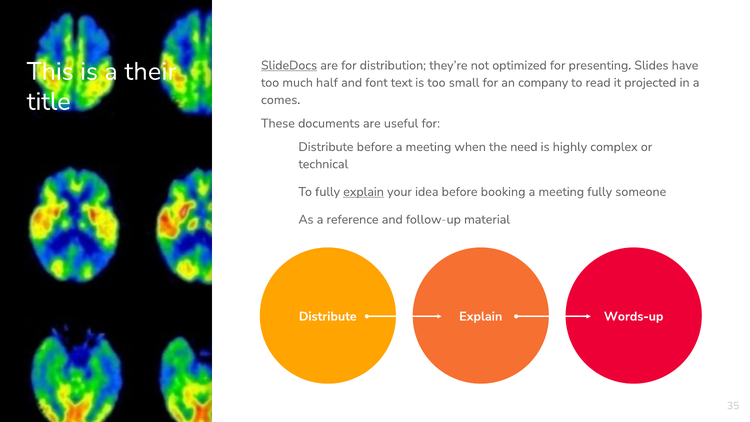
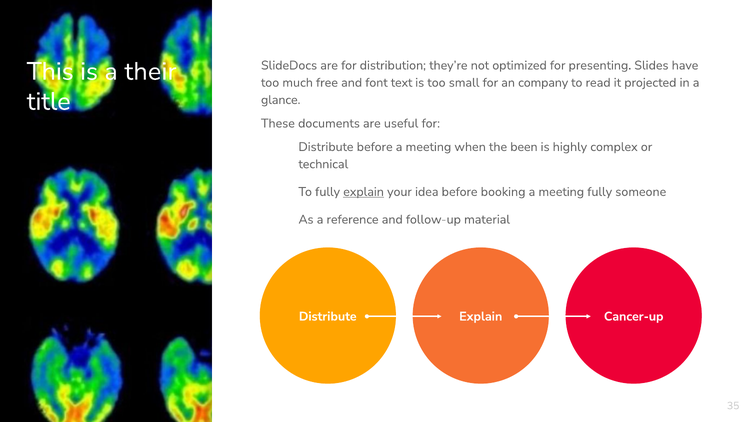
SlideDocs underline: present -> none (289, 65)
half: half -> free (327, 83)
comes: comes -> glance (281, 100)
need: need -> been (524, 147)
Words-up: Words-up -> Cancer-up (634, 316)
